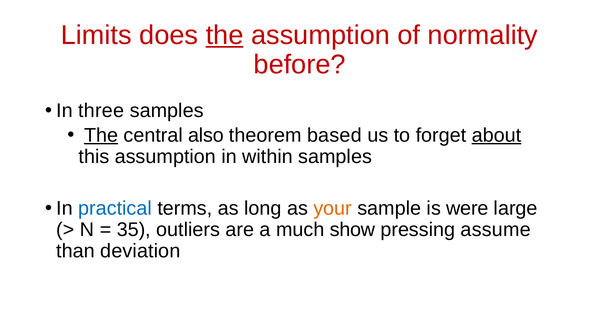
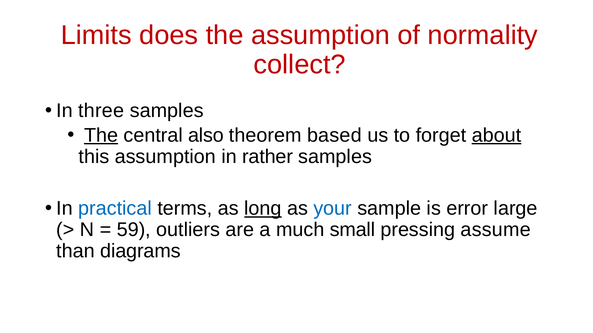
the underline: present -> none (225, 35)
before: before -> collect (300, 65)
within: within -> rather (268, 157)
long underline: none -> present (263, 209)
your colour: orange -> blue (333, 209)
were: were -> error (467, 209)
35: 35 -> 59 (134, 230)
show: show -> small (352, 230)
deviation: deviation -> diagrams (140, 251)
